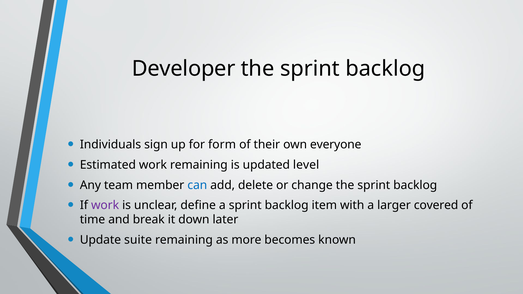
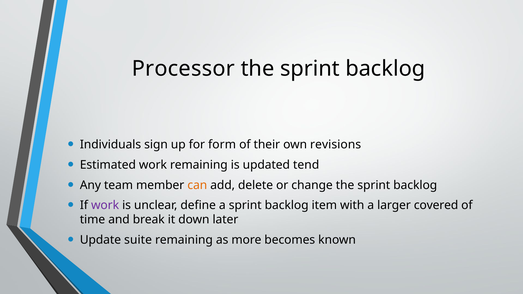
Developer: Developer -> Processor (183, 69)
everyone: everyone -> revisions (336, 145)
level: level -> tend (306, 165)
can colour: blue -> orange (197, 185)
